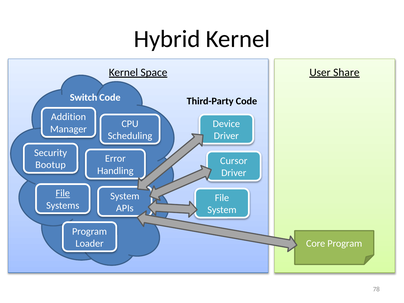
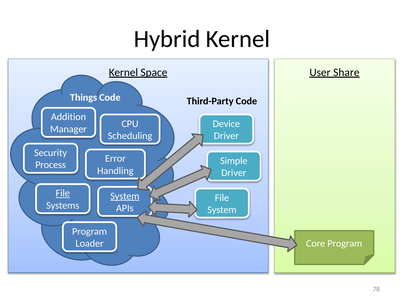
Switch: Switch -> Things (84, 98)
Cursor: Cursor -> Simple (234, 161)
Bootup: Bootup -> Process (51, 165)
System underline: none -> present (125, 196)
